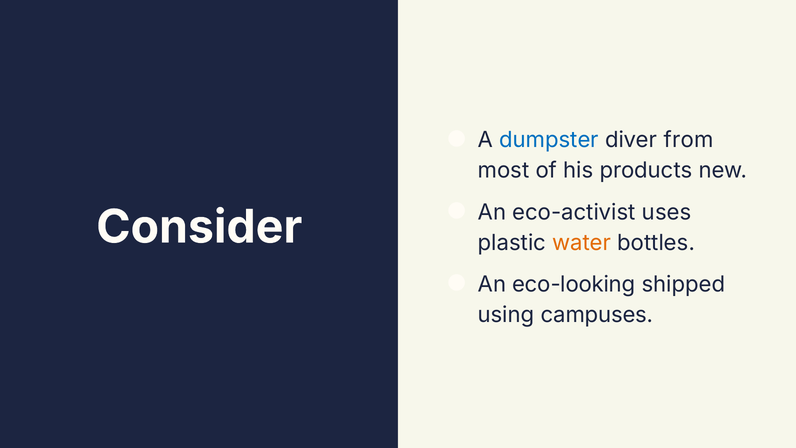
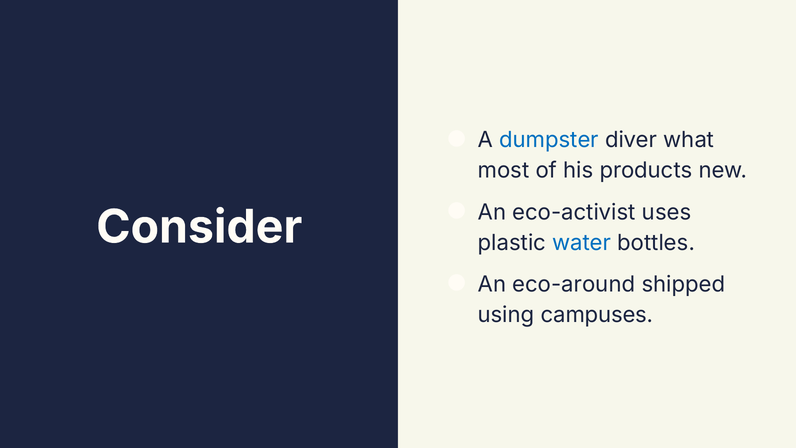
from: from -> what (689, 140)
water colour: orange -> blue (582, 243)
eco-looking: eco-looking -> eco-around (574, 284)
